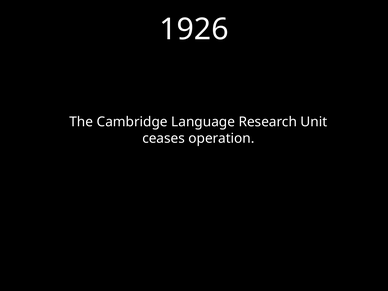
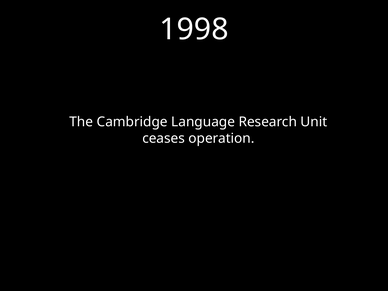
1926: 1926 -> 1998 (194, 29)
